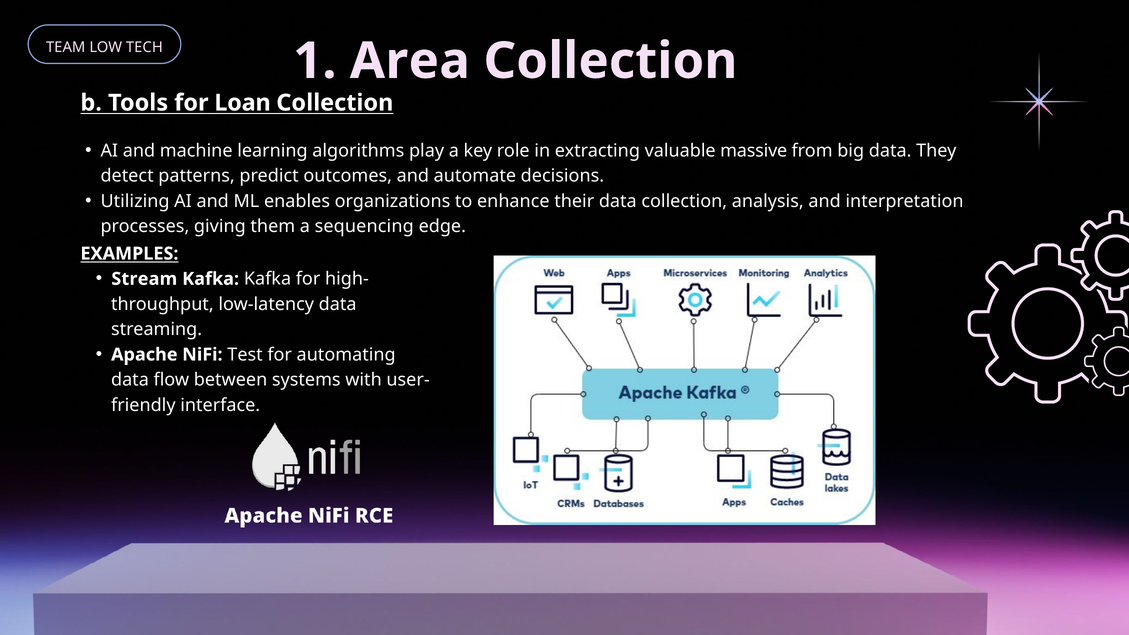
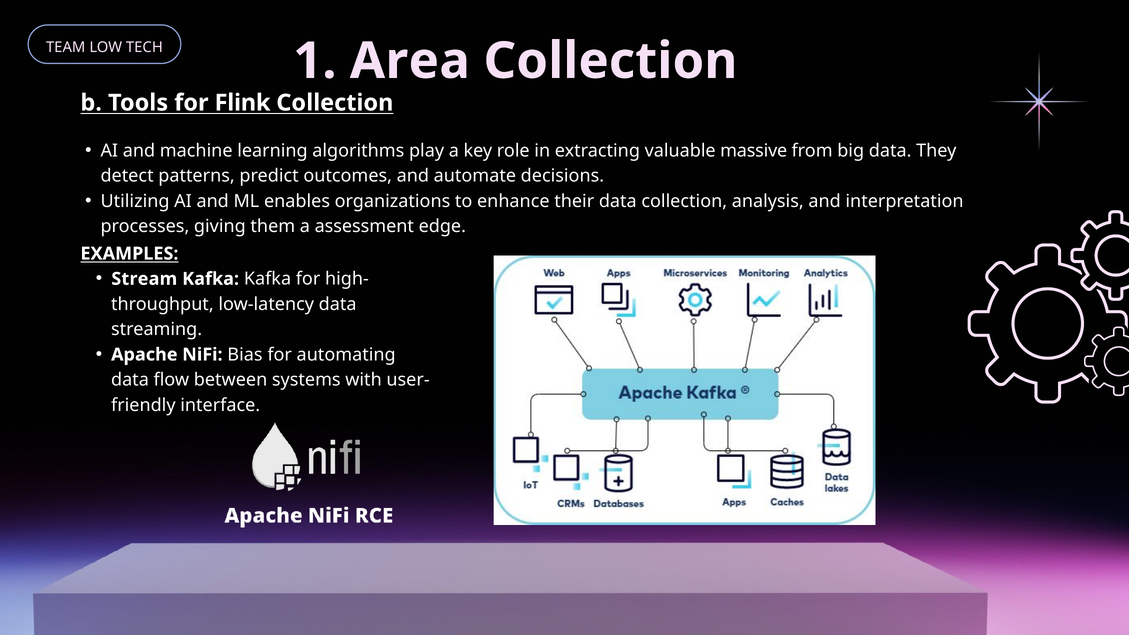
Loan: Loan -> Flink (243, 103)
sequencing: sequencing -> assessment (364, 226)
Test: Test -> Bias (245, 355)
